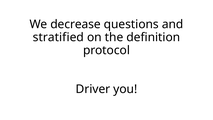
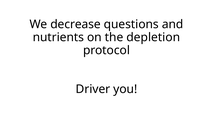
stratified: stratified -> nutrients (58, 37)
definition: definition -> depletion (153, 37)
